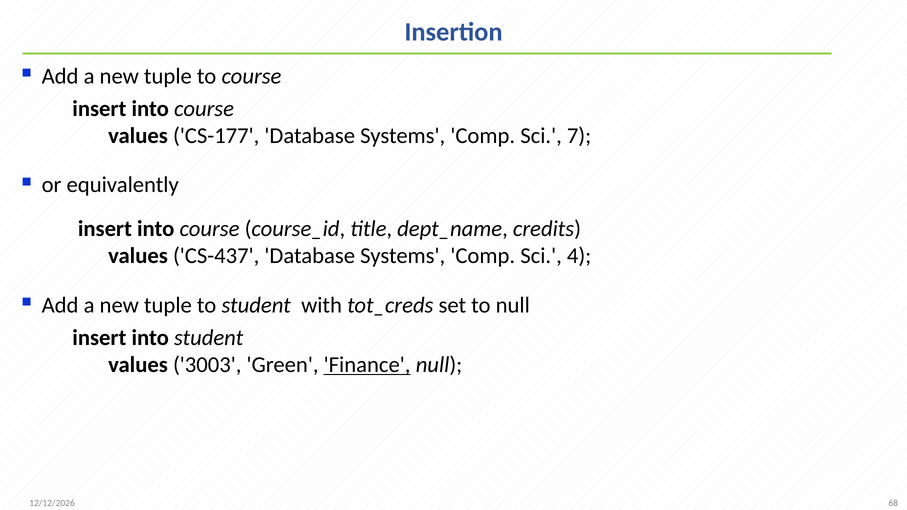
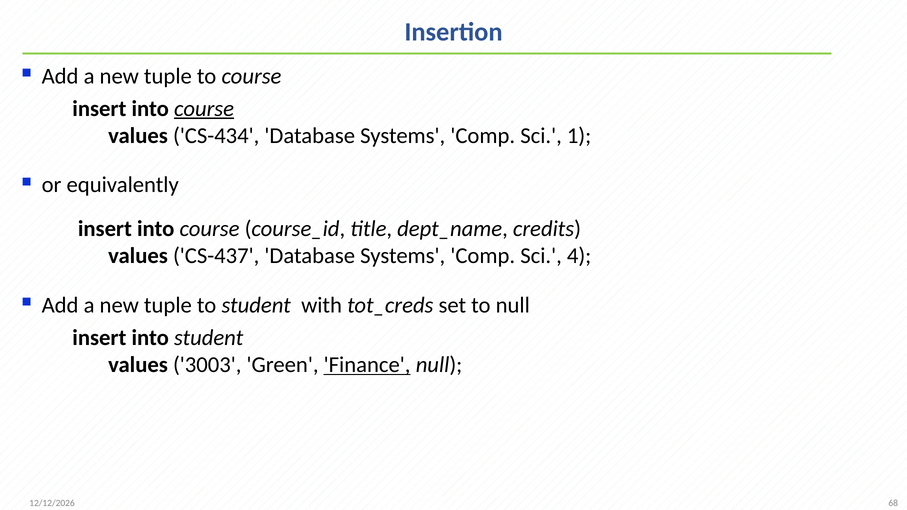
course underline: none -> present (204, 109)
CS-177: CS-177 -> CS-434 (216, 136)
7: 7 -> 1 (579, 136)
